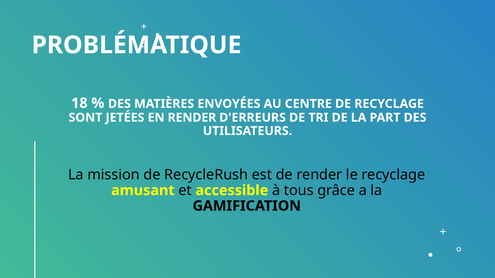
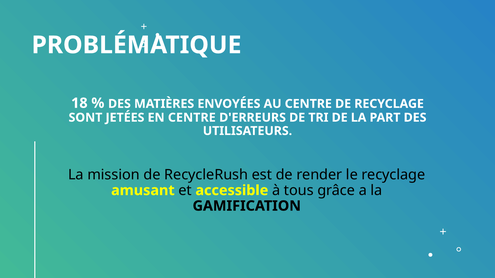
EN RENDER: RENDER -> CENTRE (192, 118)
